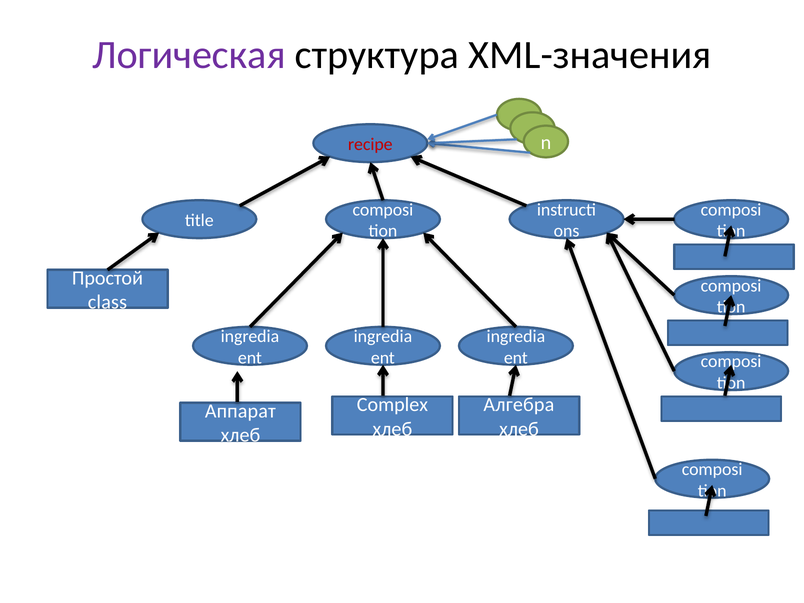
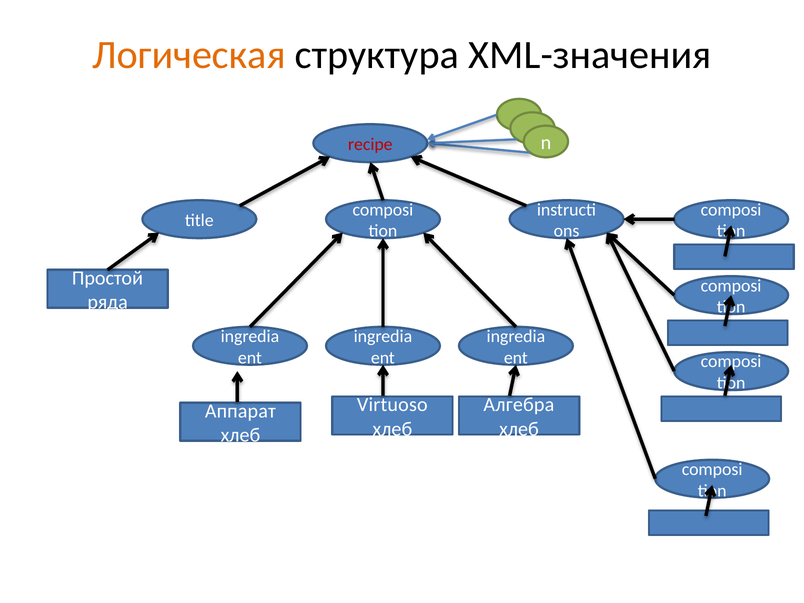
Логическая colour: purple -> orange (189, 55)
class: class -> ряда (108, 302)
Complex: Complex -> Virtuoso (392, 405)
